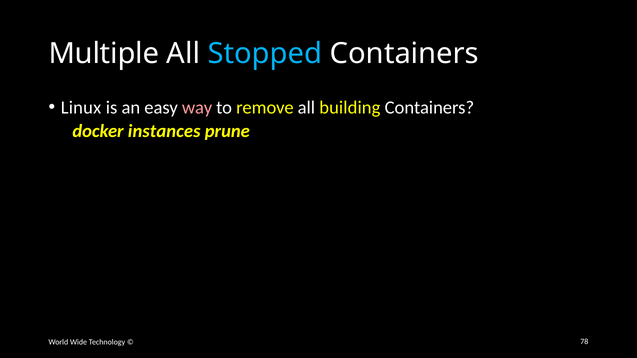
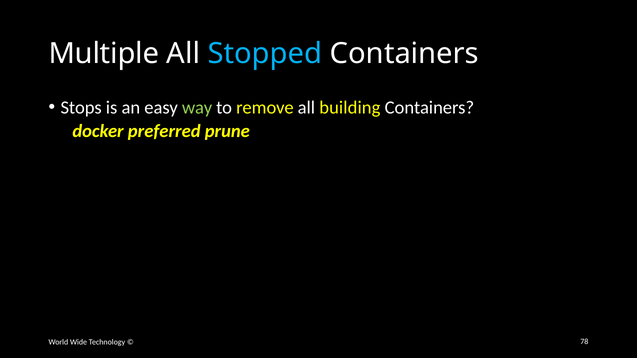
Linux: Linux -> Stops (81, 108)
way colour: pink -> light green (197, 108)
instances: instances -> preferred (164, 131)
